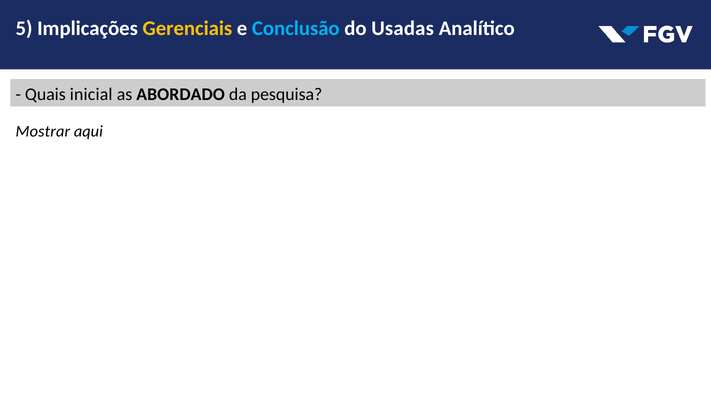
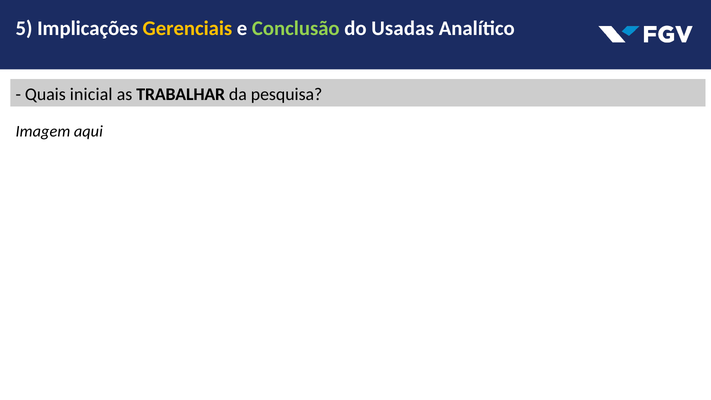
Conclusão colour: light blue -> light green (296, 29)
ABORDADO: ABORDADO -> TRABALHAR (181, 94)
Mostrar: Mostrar -> Imagem (43, 131)
